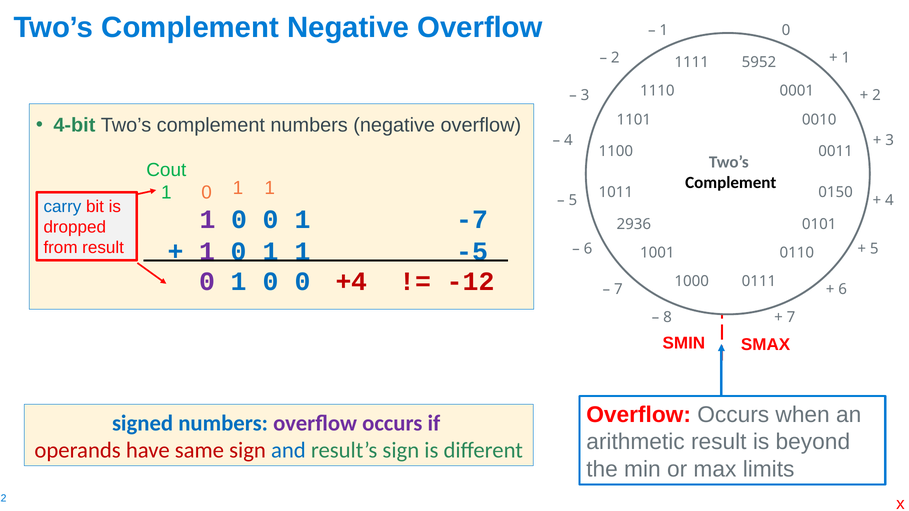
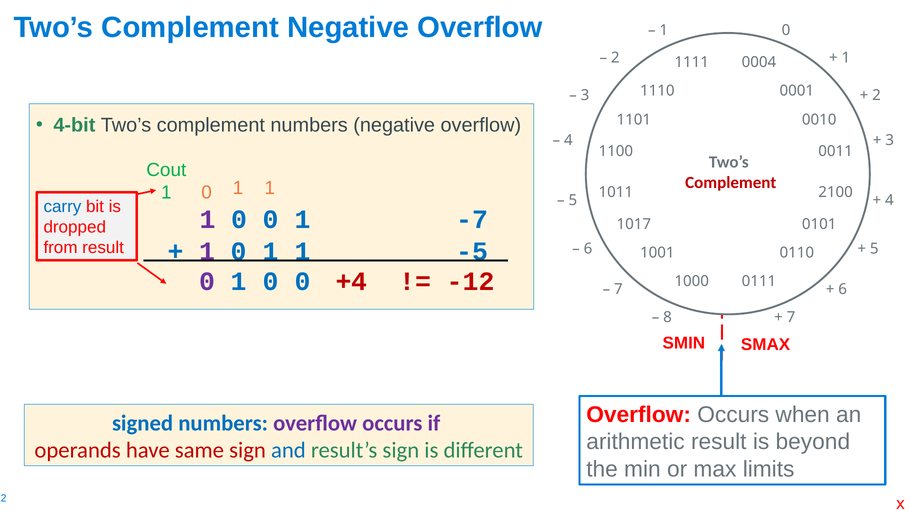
5952: 5952 -> 0004 (759, 62)
Complement colour: black -> red (731, 183)
0150: 0150 -> 2100 (836, 192)
2936: 2936 -> 1017 (634, 224)
